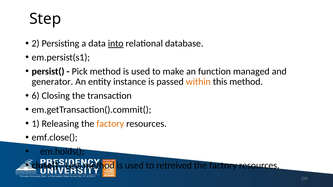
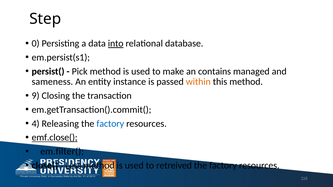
2: 2 -> 0 (36, 44)
function: function -> contains (215, 71)
generator: generator -> sameness (52, 82)
6: 6 -> 9 (36, 96)
1: 1 -> 4 (36, 124)
factory colour: orange -> blue (110, 124)
emf.close( underline: none -> present (55, 138)
em.holds(: em.holds( -> em.filter( (62, 152)
